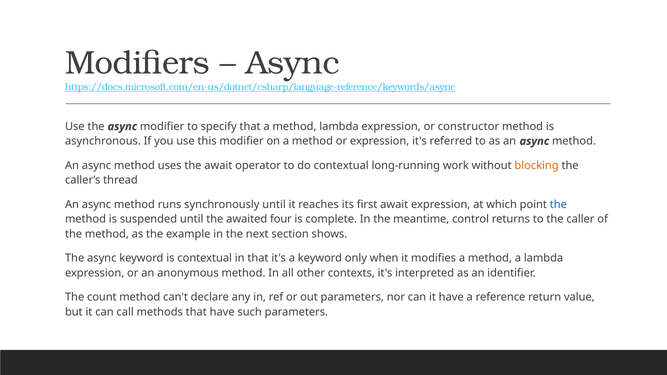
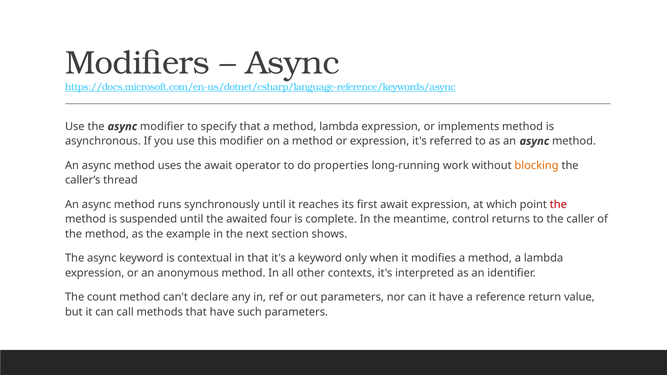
constructor: constructor -> implements (469, 127)
do contextual: contextual -> properties (341, 166)
the colour: blue -> red (558, 205)
